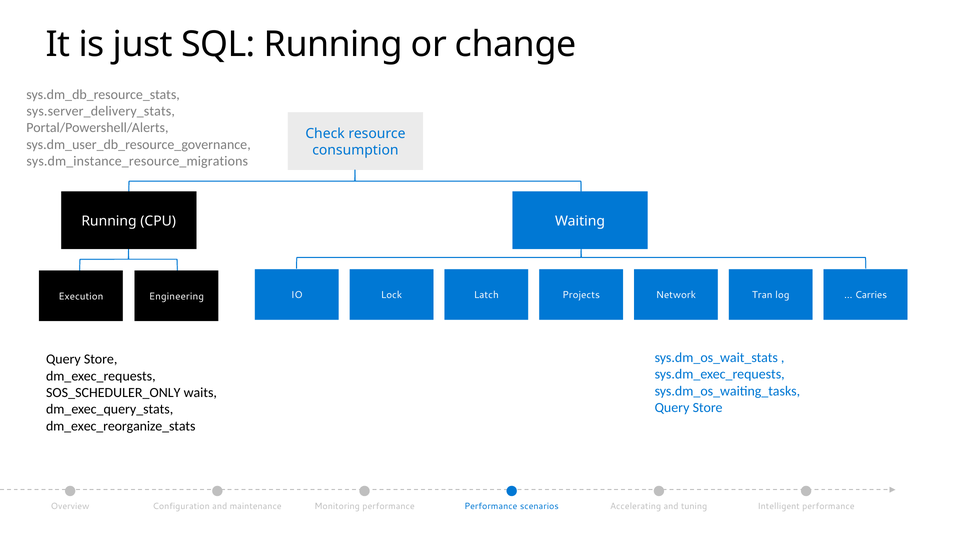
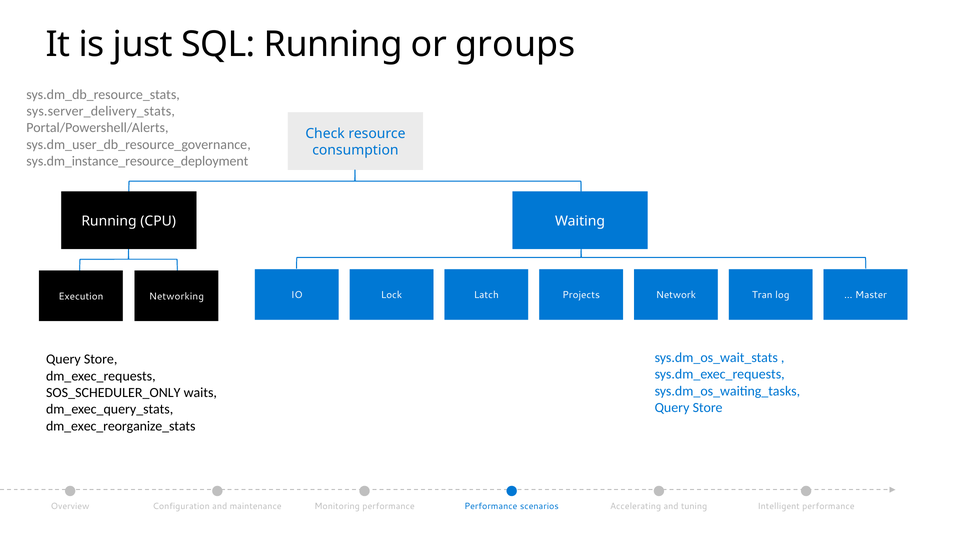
change: change -> groups (515, 45)
sys.dm_instance_resource_migrations: sys.dm_instance_resource_migrations -> sys.dm_instance_resource_deployment (137, 161)
Carries: Carries -> Master (871, 296)
Engineering: Engineering -> Networking (176, 297)
